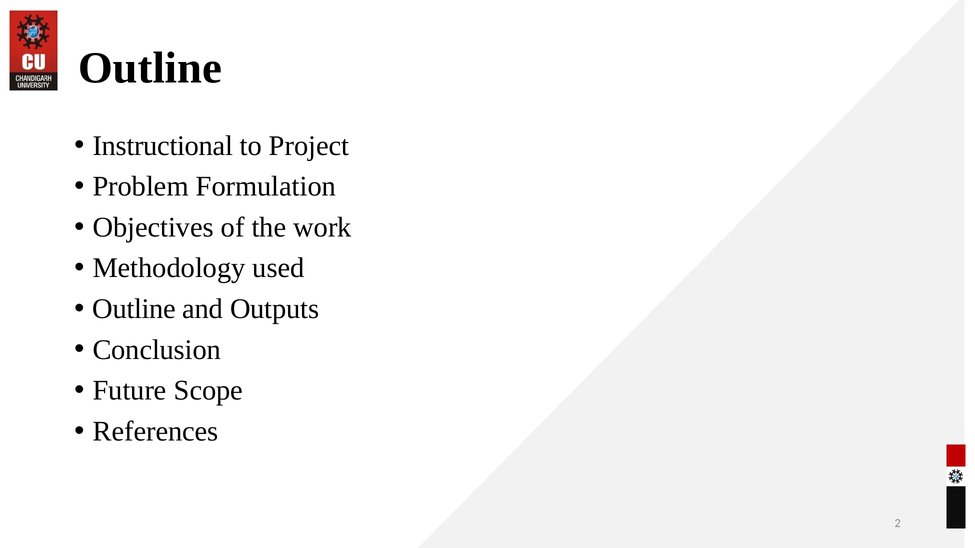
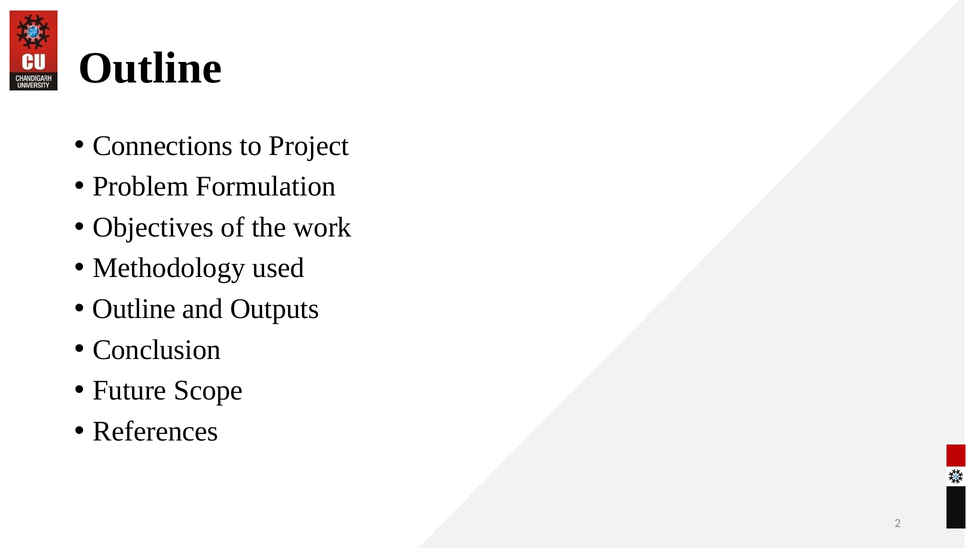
Instructional: Instructional -> Connections (163, 146)
